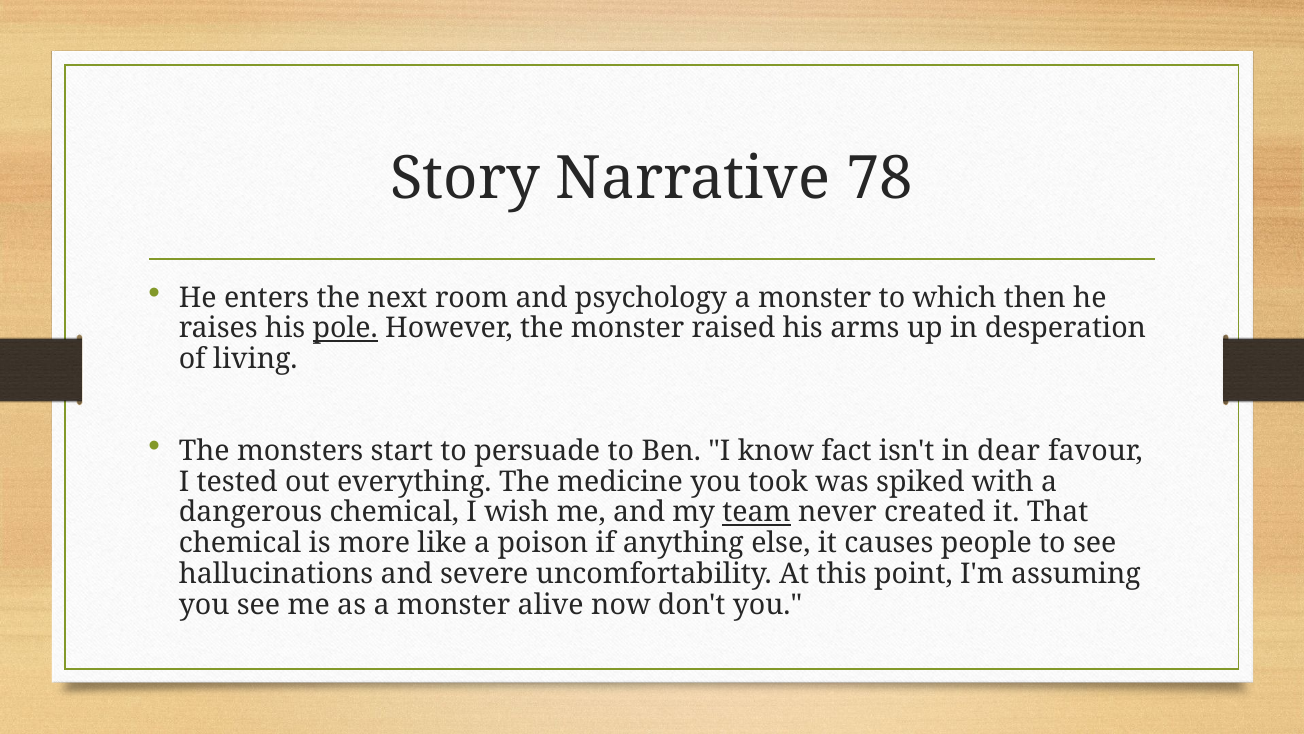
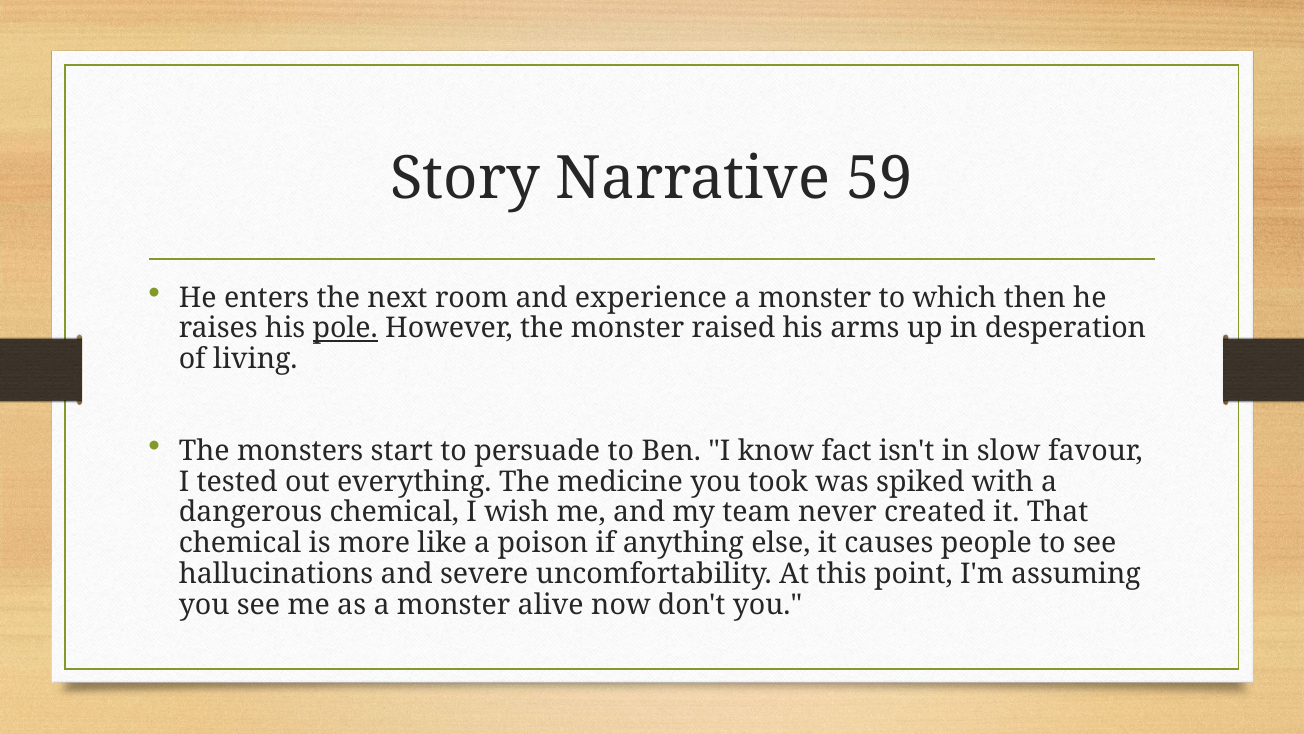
78: 78 -> 59 (879, 179)
psychology: psychology -> experience (651, 297)
dear: dear -> slow (1009, 450)
team underline: present -> none (756, 512)
